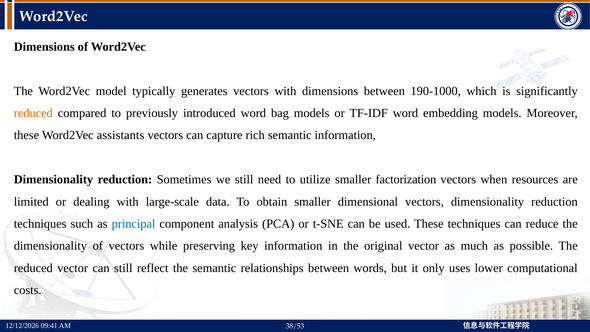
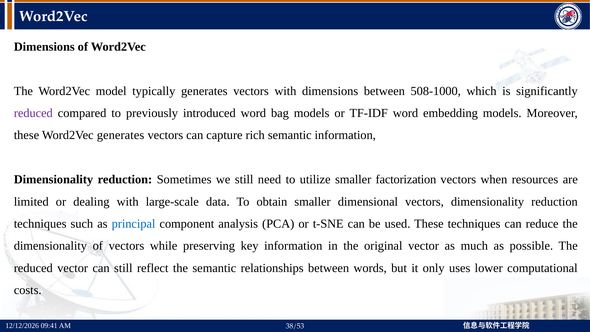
190-1000: 190-1000 -> 508-1000 (436, 91)
reduced colour: orange -> purple (33, 113)
Word2Vec assistants: assistants -> generates (121, 135)
